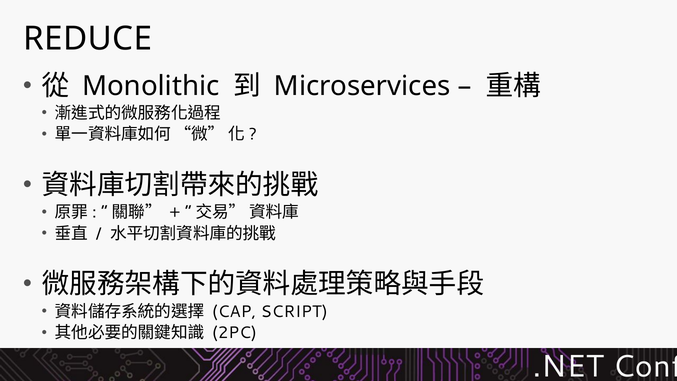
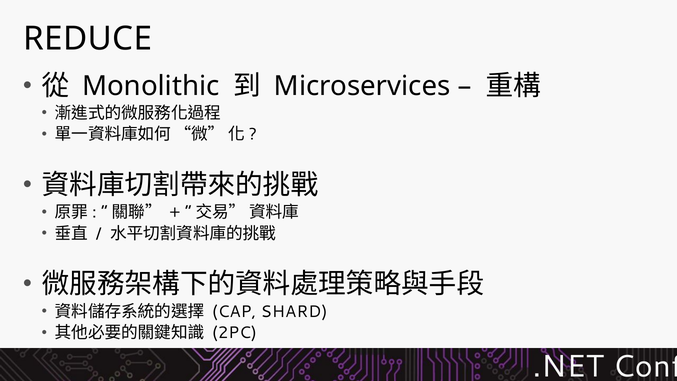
SCRIPT: SCRIPT -> SHARD (294, 311)
